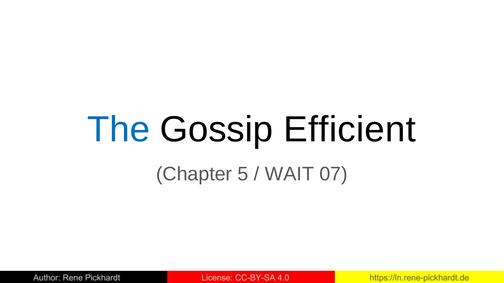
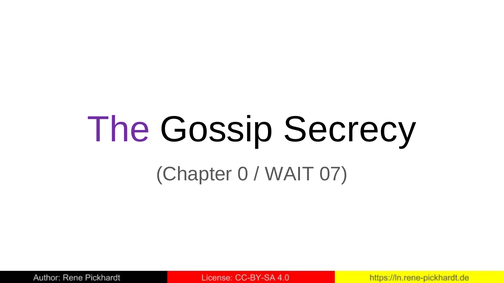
The colour: blue -> purple (119, 130)
Efficient: Efficient -> Secrecy (350, 130)
5: 5 -> 0 (243, 174)
